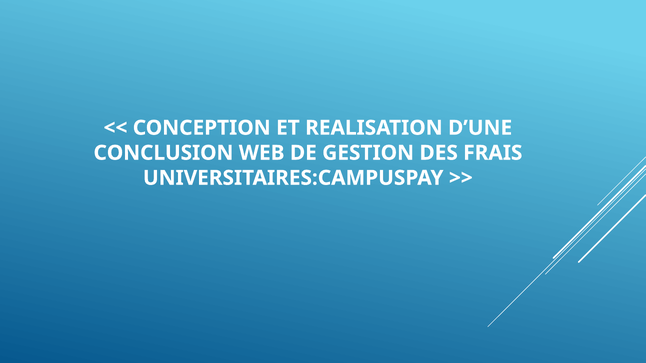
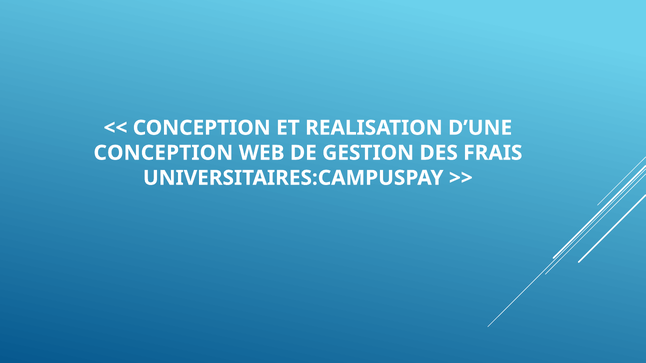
CONCLUSION: CONCLUSION -> CONCEPTION (163, 153)
